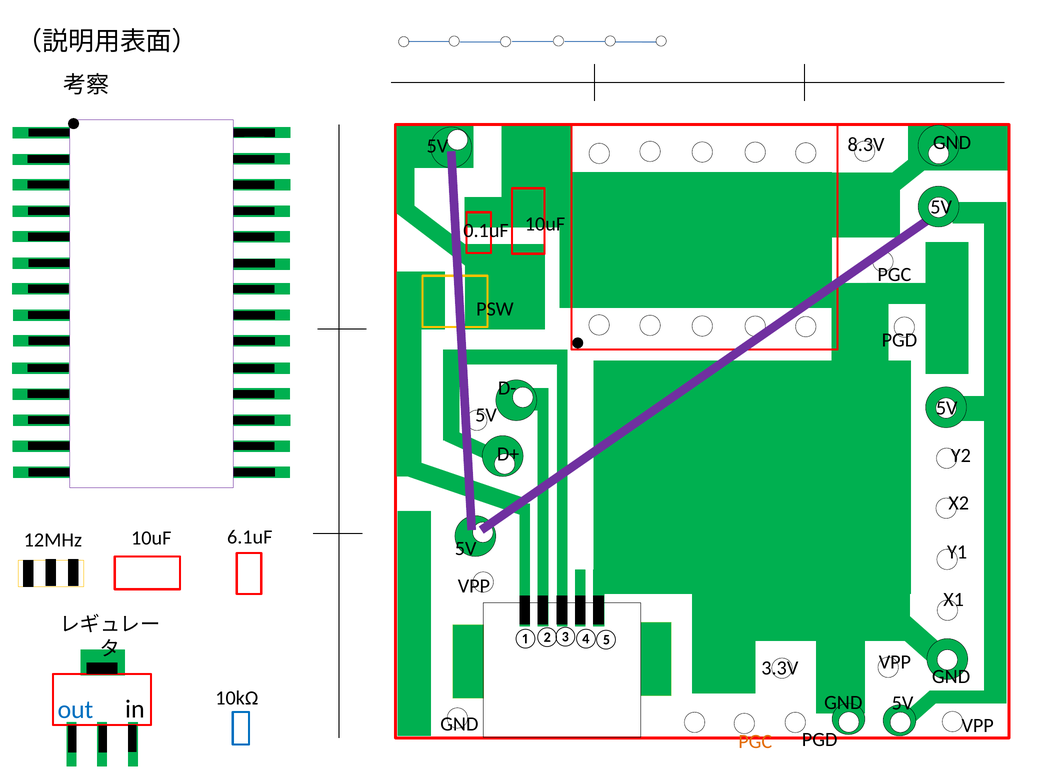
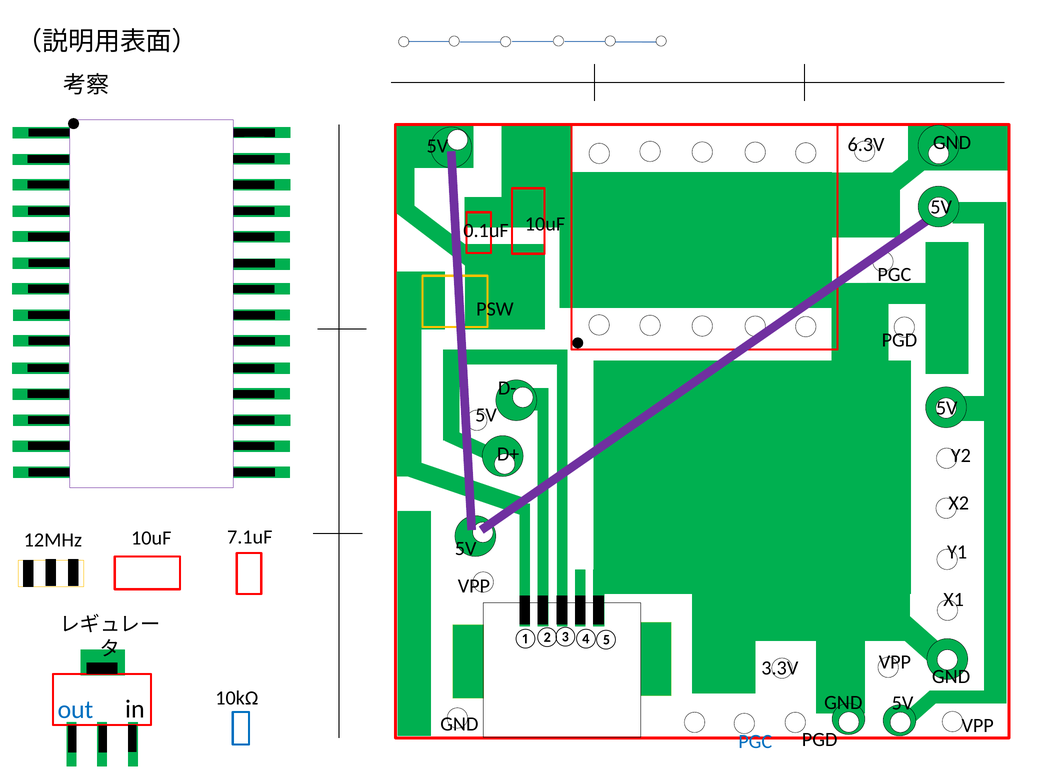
8.3V: 8.3V -> 6.3V (866, 145)
6.1uF: 6.1uF -> 7.1uF (250, 537)
PGC colour: orange -> blue (755, 742)
